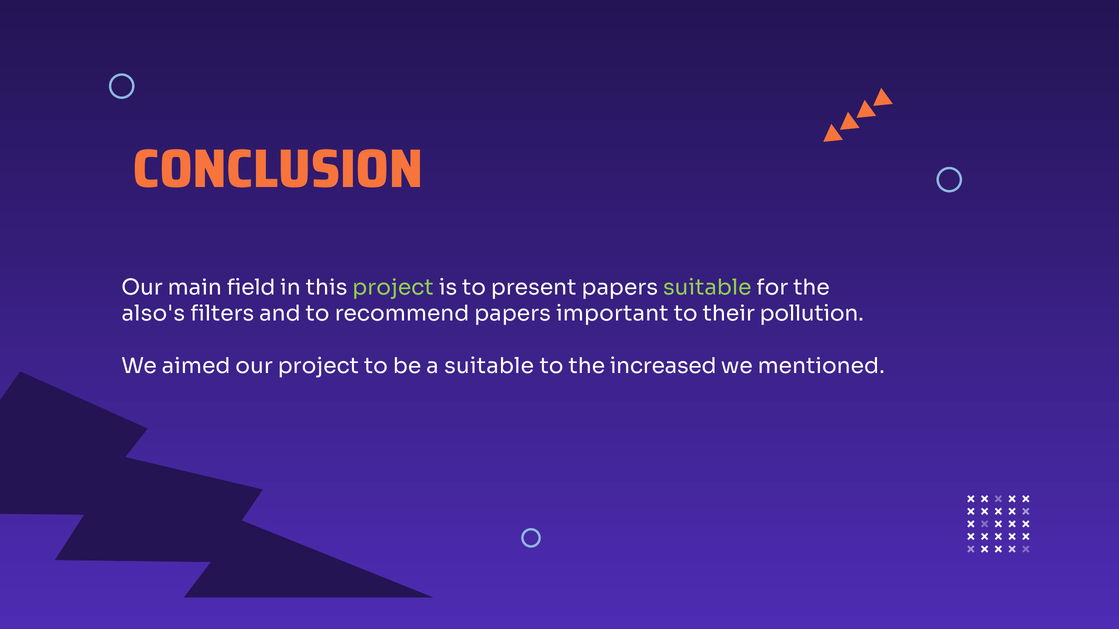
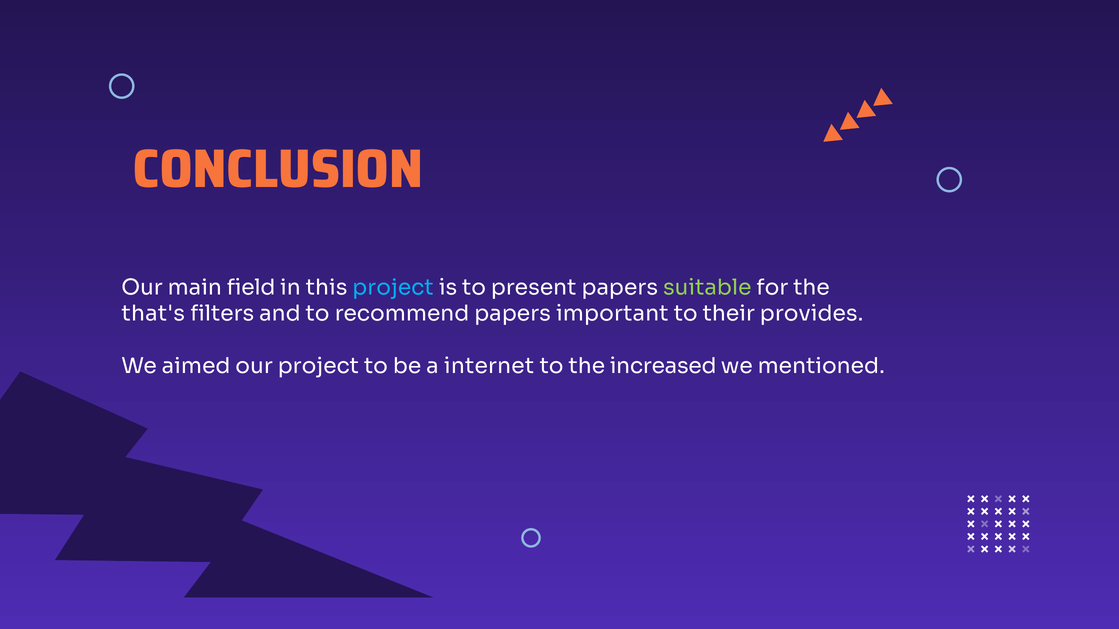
project colour: light green -> light blue (393, 288)
also's: also's -> that's (153, 314)
pollution: pollution -> provides (812, 314)
suitable: suitable -> internet (489, 366)
